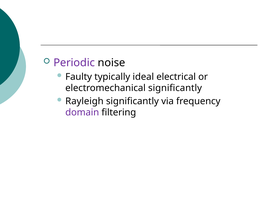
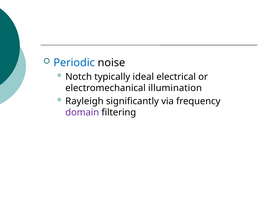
Periodic colour: purple -> blue (74, 63)
Faulty: Faulty -> Notch (79, 77)
electromechanical significantly: significantly -> illumination (175, 88)
